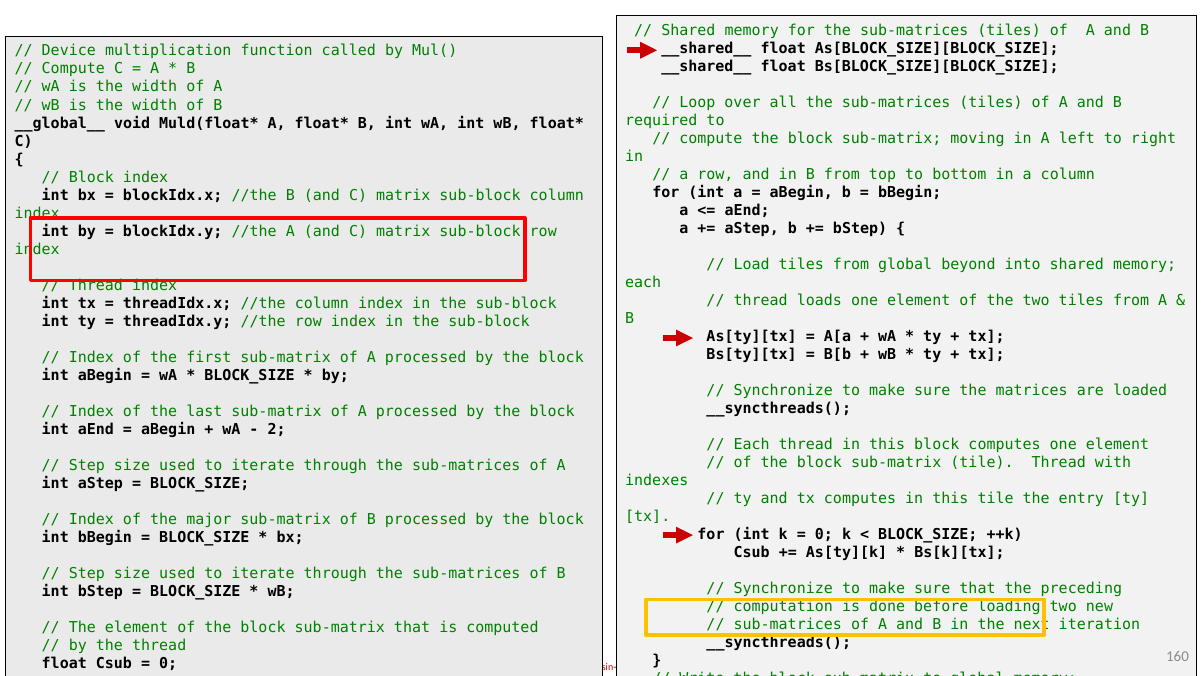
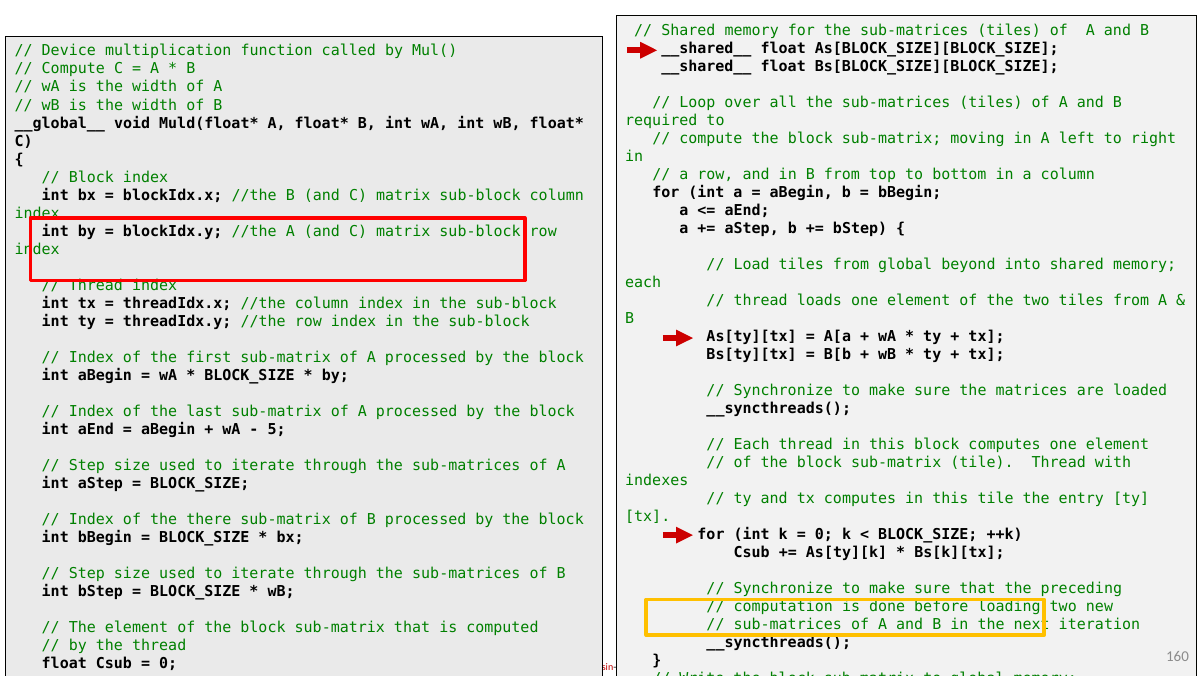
2: 2 -> 5 (277, 430)
major: major -> there (209, 520)
